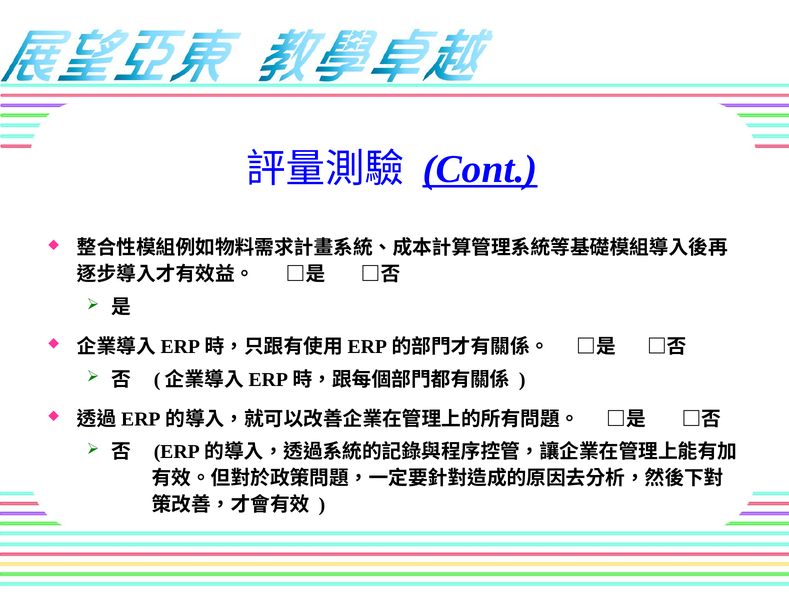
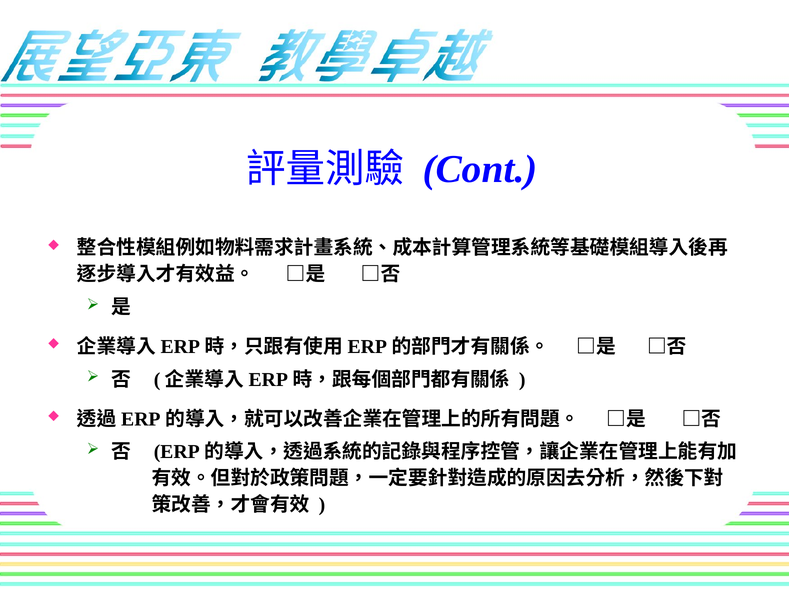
Cont underline: present -> none (480, 169)
